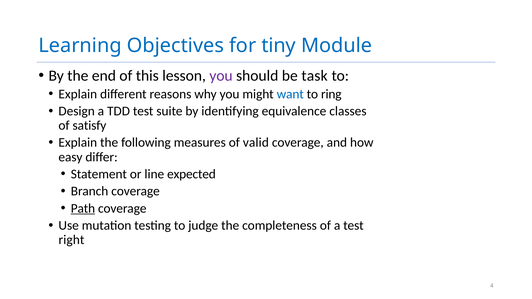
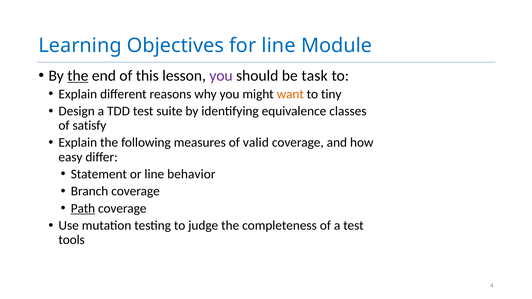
for tiny: tiny -> line (279, 46)
the underline: none -> present (78, 76)
want colour: blue -> orange (290, 94)
ring: ring -> tiny (331, 94)
expected: expected -> behavior (191, 174)
right: right -> tools (72, 240)
